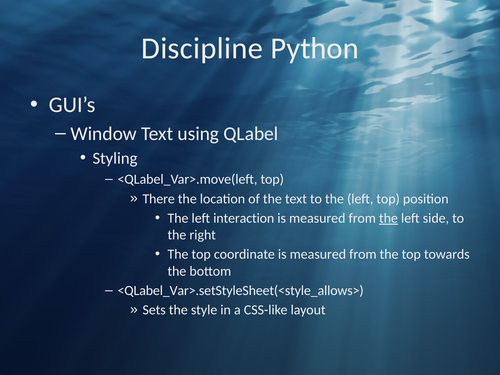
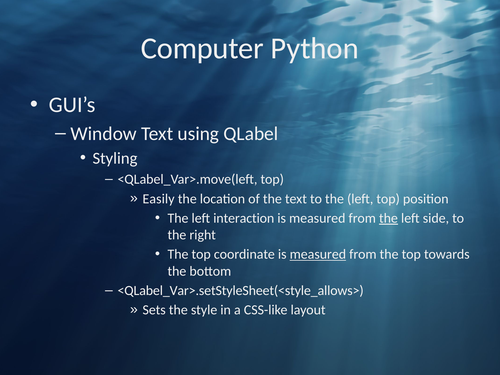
Discipline: Discipline -> Computer (202, 48)
There: There -> Easily (159, 199)
measured underline: none -> present (318, 254)
